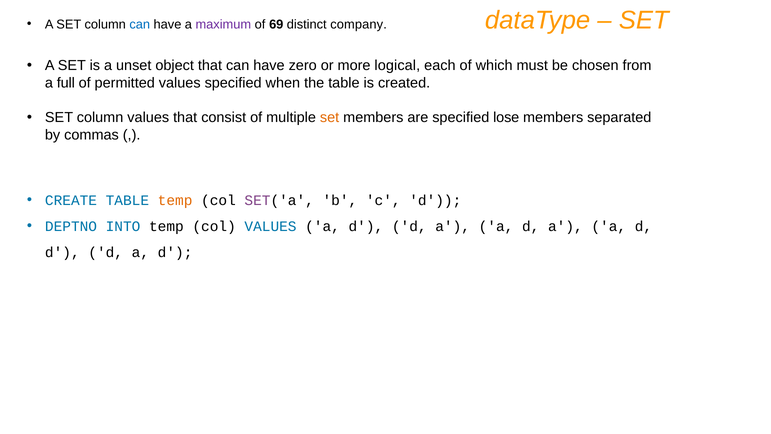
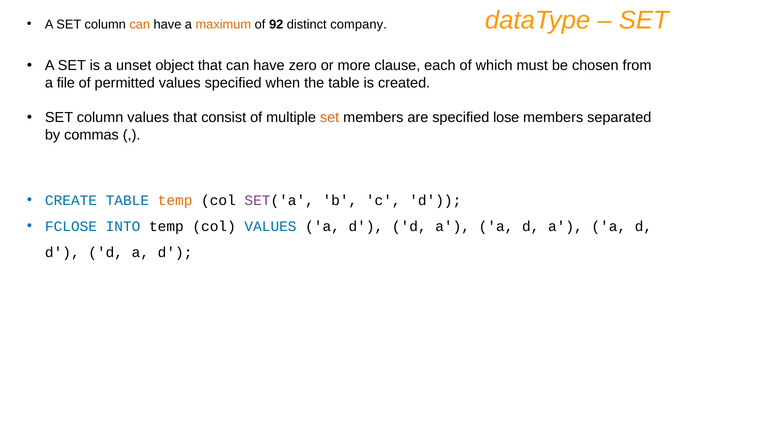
can colour: blue -> orange (140, 24)
maximum colour: purple -> orange (223, 24)
69: 69 -> 92 (276, 24)
logical: logical -> clause (397, 66)
full: full -> file (66, 83)
DEPTNO: DEPTNO -> FCLOSE (71, 226)
